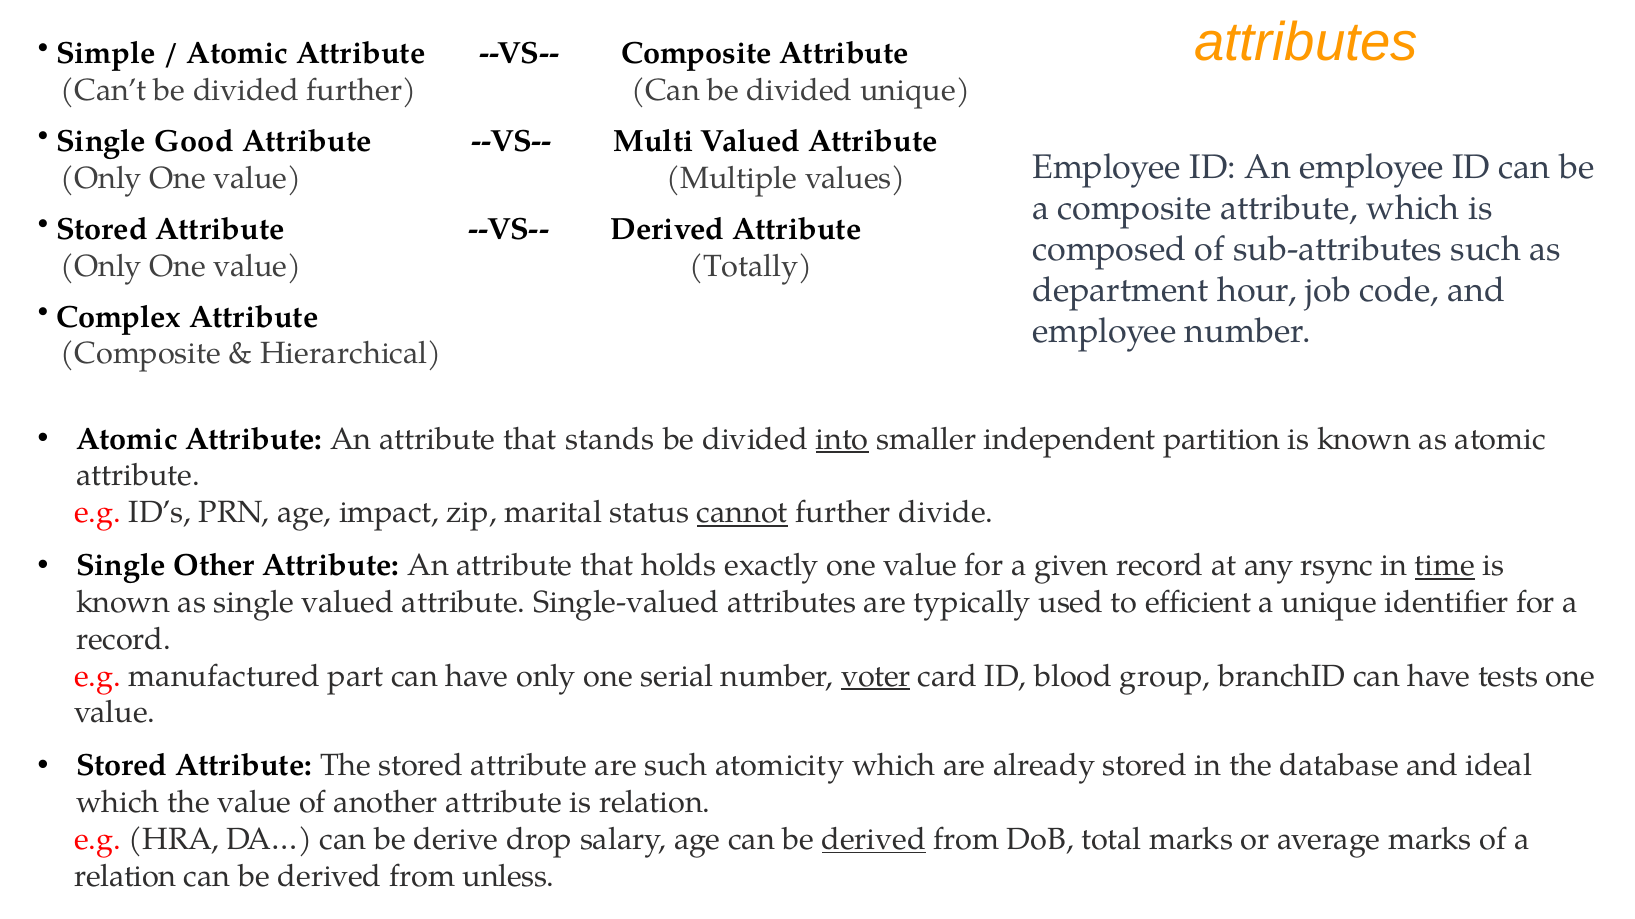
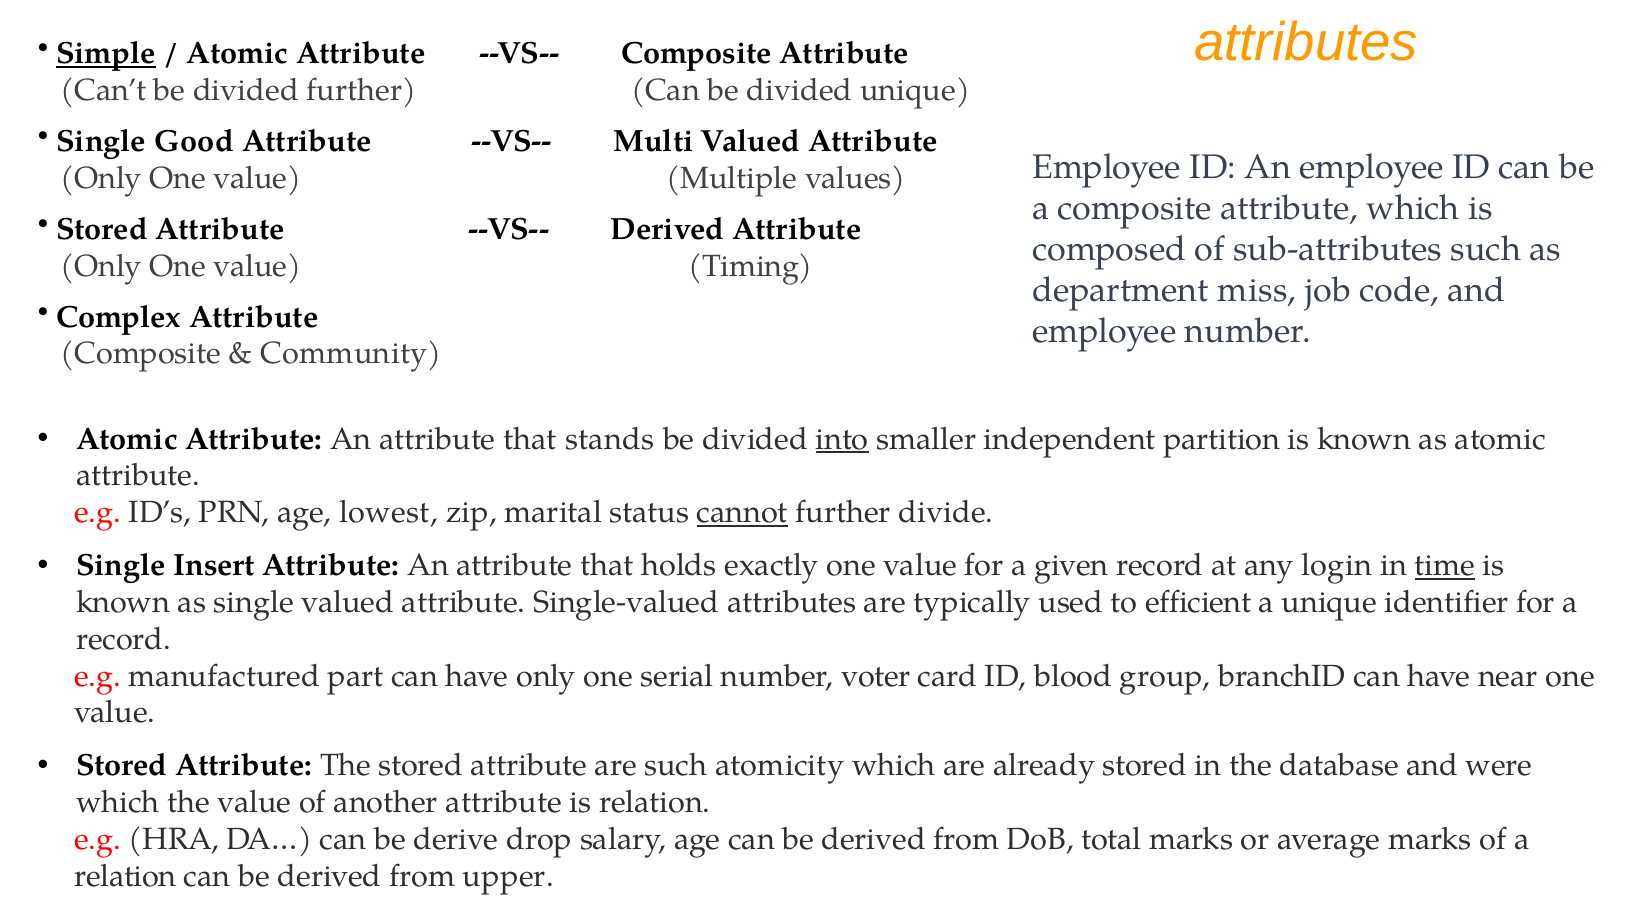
Simple underline: none -> present (106, 54)
Totally: Totally -> Timing (751, 266)
hour: hour -> miss (1257, 290)
Hierarchical: Hierarchical -> Community (351, 354)
impact: impact -> lowest (389, 513)
Other: Other -> Insert (214, 566)
rsync: rsync -> login (1337, 566)
voter underline: present -> none (876, 676)
tests: tests -> near (1508, 676)
ideal: ideal -> were (1499, 766)
derived underline: present -> none (874, 840)
unless: unless -> upper (508, 877)
